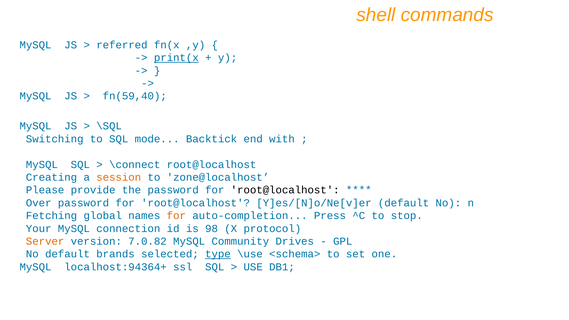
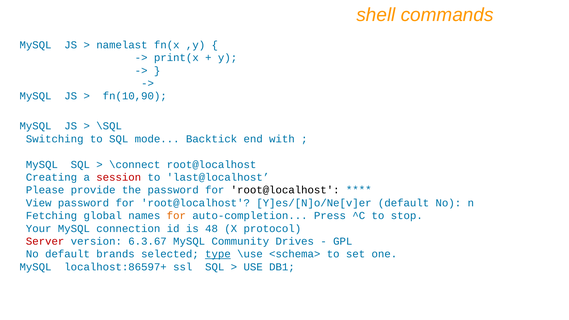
referred: referred -> namelast (122, 45)
print(x underline: present -> none (176, 58)
fn(59,40: fn(59,40 -> fn(10,90 (135, 96)
session colour: orange -> red (119, 177)
zone@localhost: zone@localhost -> last@localhost (218, 177)
Over: Over -> View (39, 203)
98: 98 -> 48 (212, 229)
Server colour: orange -> red (45, 241)
7.0.82: 7.0.82 -> 6.3.67 (148, 241)
localhost:94364+: localhost:94364+ -> localhost:86597+ (116, 267)
